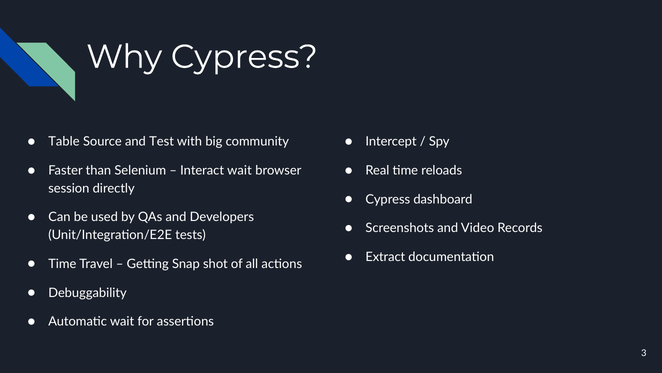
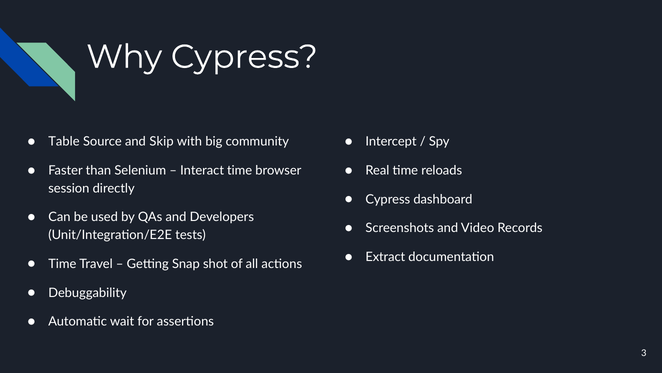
Test: Test -> Skip (162, 141)
Interact wait: wait -> time (240, 170)
